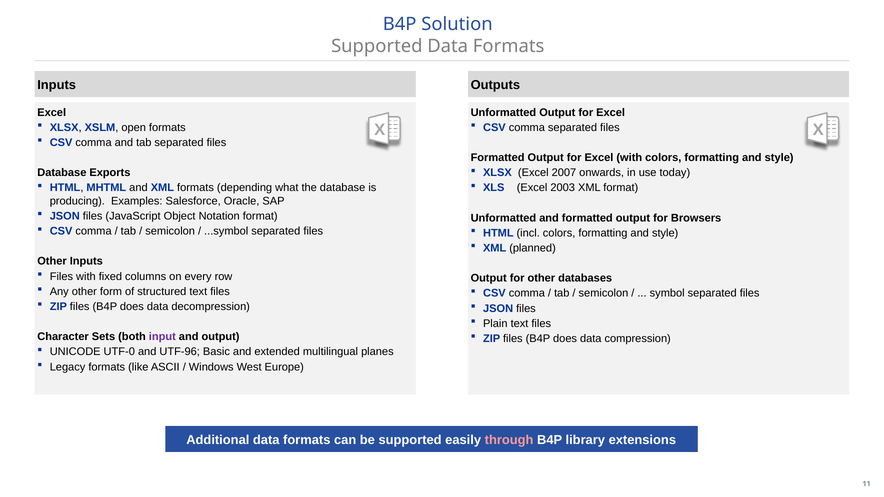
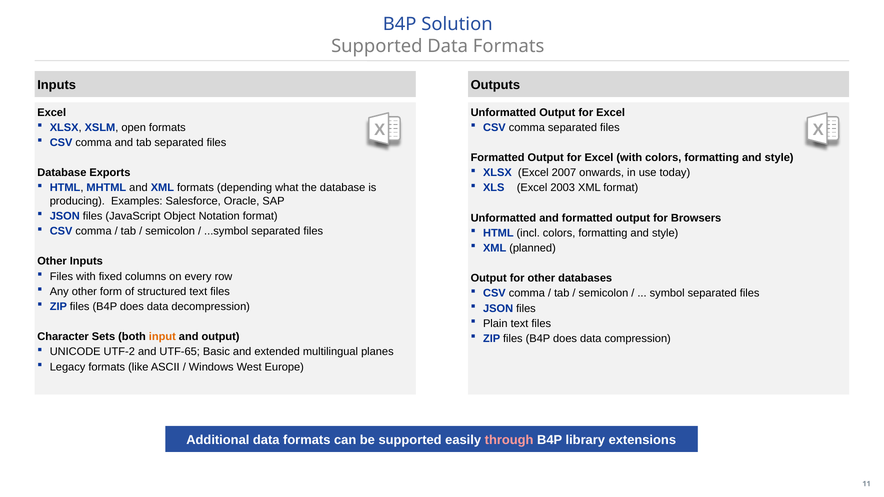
input colour: purple -> orange (162, 337)
UTF-0: UTF-0 -> UTF-2 (119, 352)
UTF-96: UTF-96 -> UTF-65 (180, 352)
